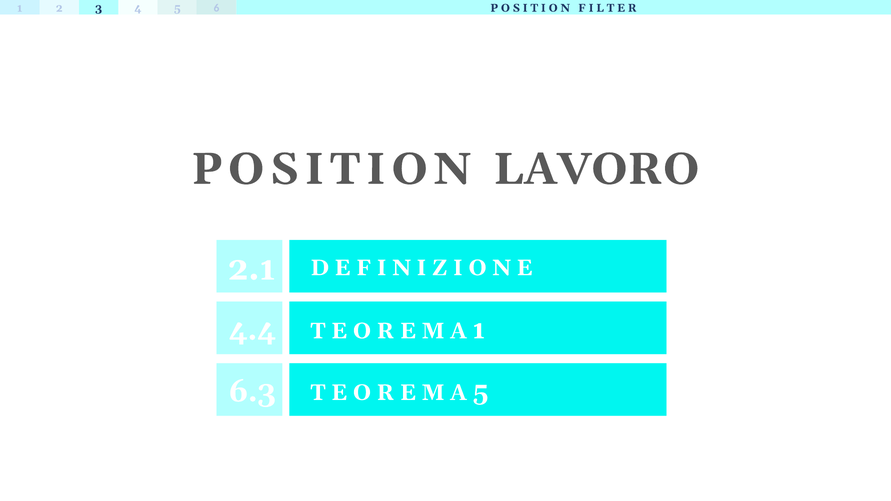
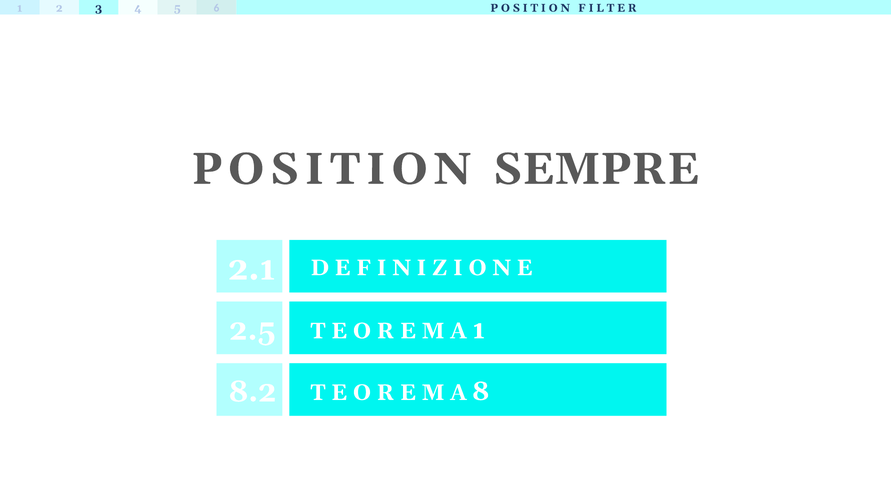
LAVORO: LAVORO -> SEMPRE (596, 169)
4.4: 4.4 -> 2.5 (252, 330)
6.3: 6.3 -> 8.2 (252, 392)
5: 5 -> 8 (481, 391)
